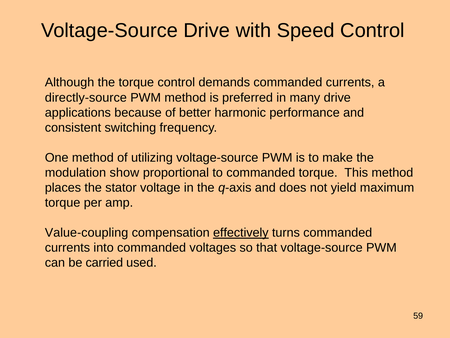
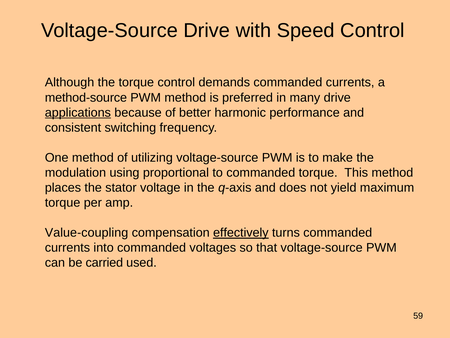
directly-source: directly-source -> method-source (86, 97)
applications underline: none -> present (78, 112)
show: show -> using (124, 172)
